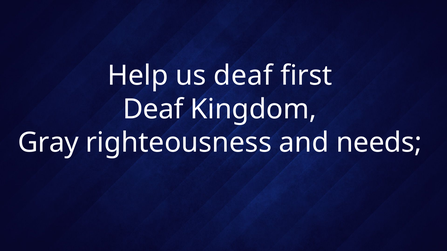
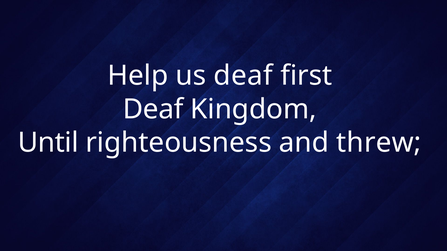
Gray: Gray -> Until (48, 143)
needs: needs -> threw (379, 143)
